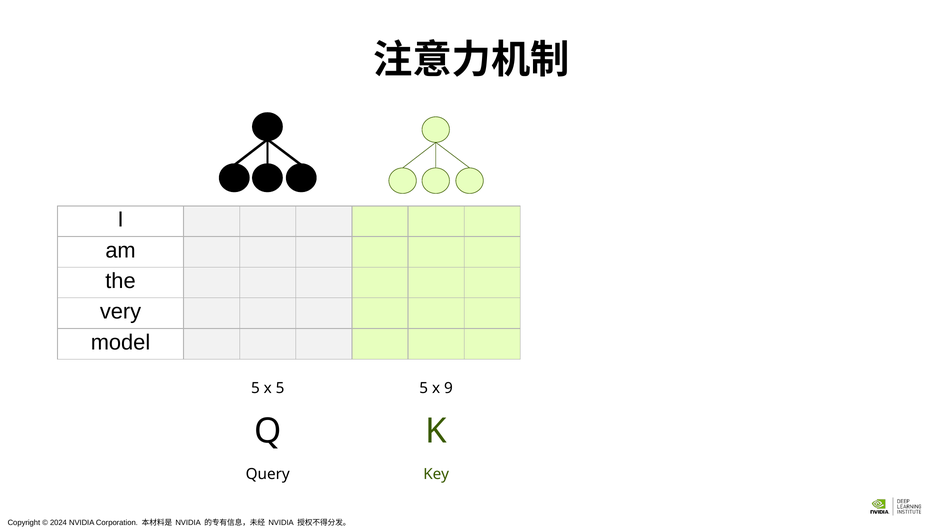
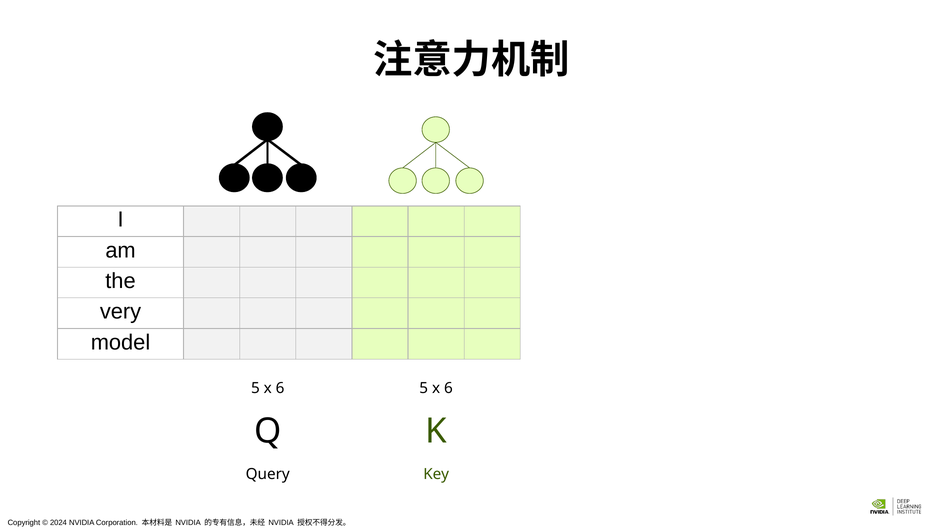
5: 5 -> 6 (280, 388)
9: 9 -> 6 (448, 388)
